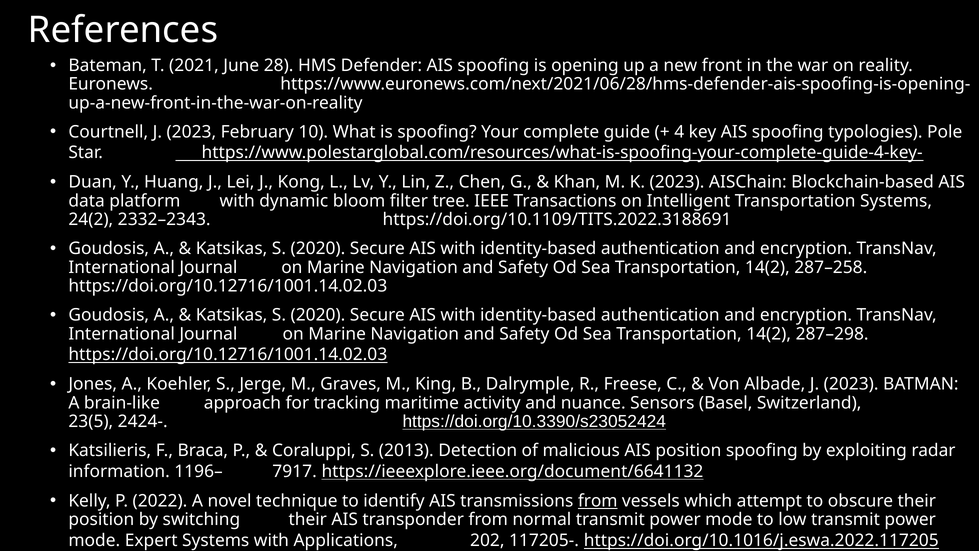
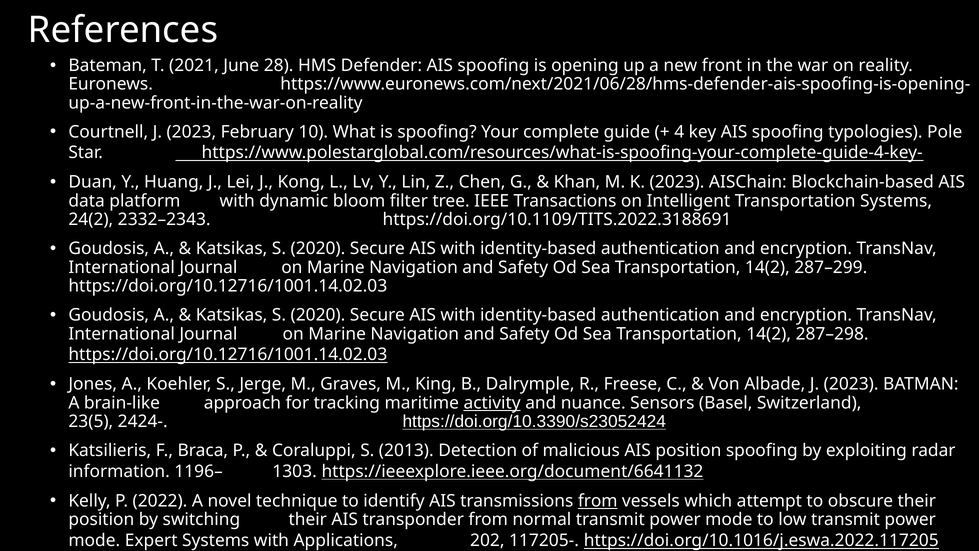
287–258: 287–258 -> 287–299 (831, 267)
activity underline: none -> present (492, 403)
7917: 7917 -> 1303 (295, 471)
